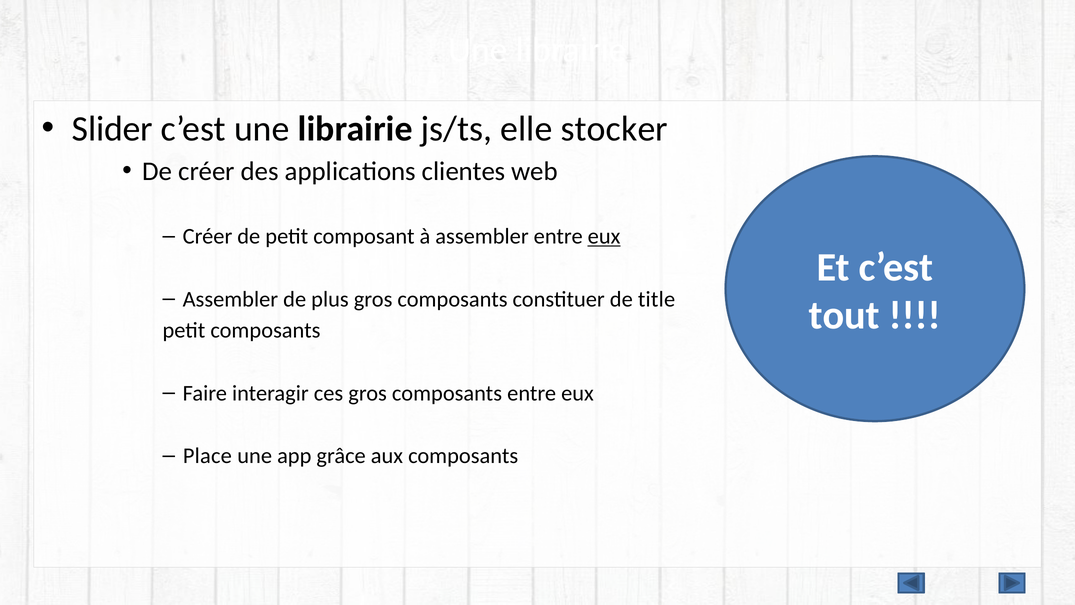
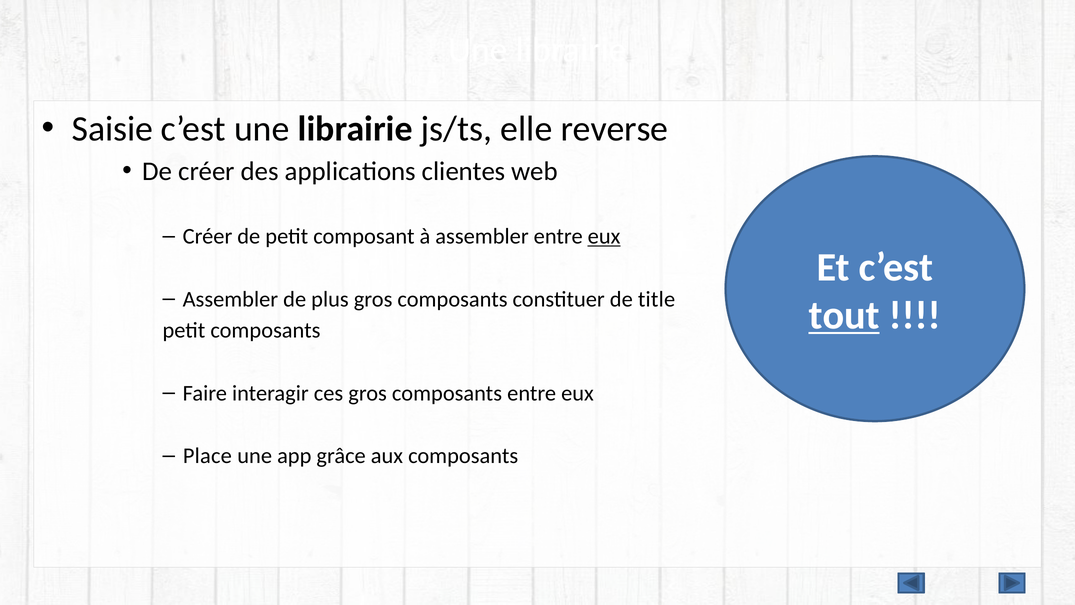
Slider: Slider -> Saisie (112, 129)
stocker: stocker -> reverse (614, 129)
tout underline: none -> present (844, 316)
